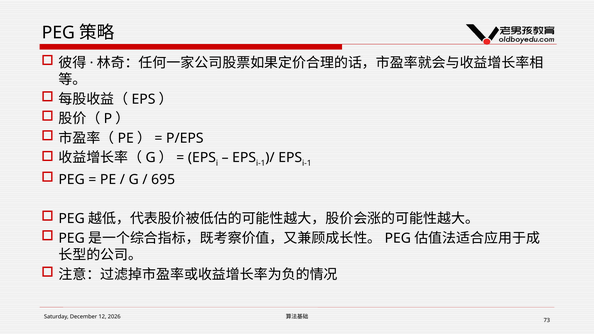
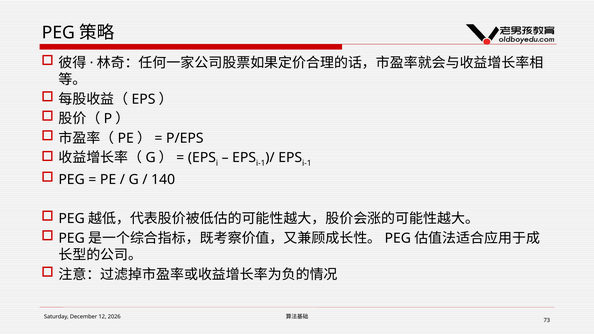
695: 695 -> 140 (163, 180)
